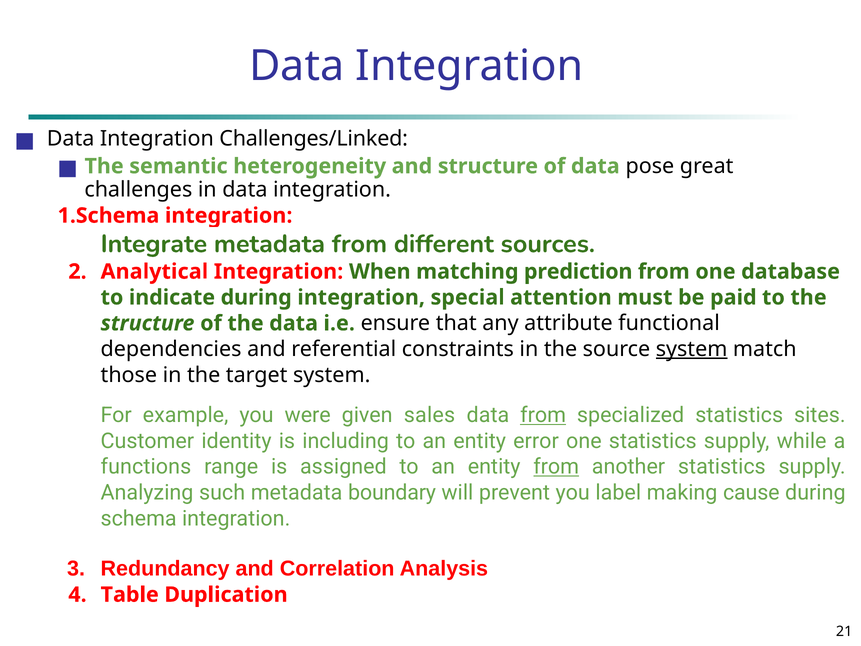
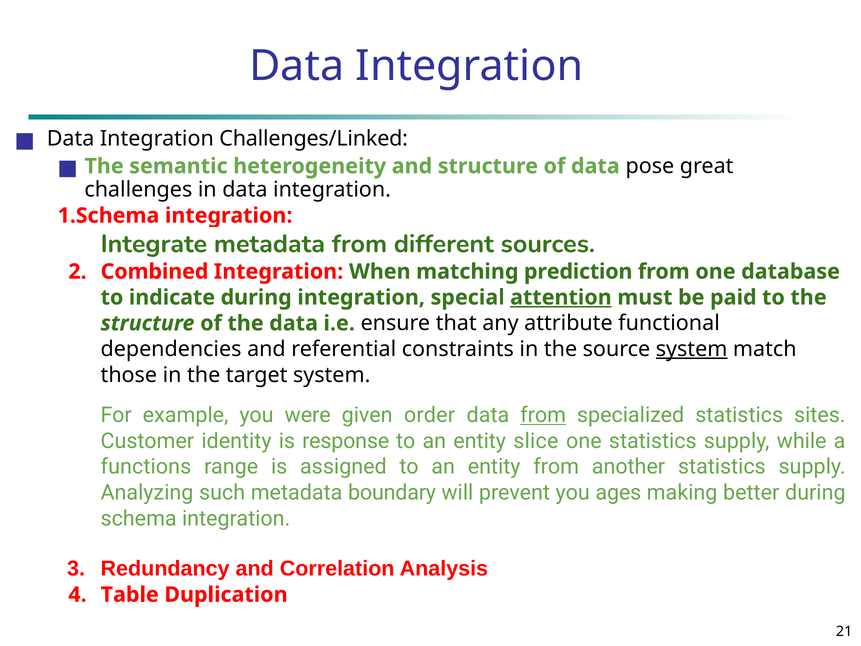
Analytical: Analytical -> Combined (155, 272)
attention underline: none -> present (561, 297)
sales: sales -> order (429, 415)
including: including -> response (346, 441)
error: error -> slice (536, 441)
from underline: present -> none (556, 467)
label: label -> ages (618, 492)
cause: cause -> better (751, 492)
